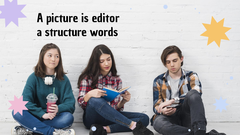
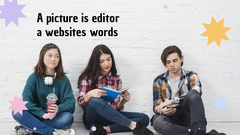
structure: structure -> websites (66, 32)
